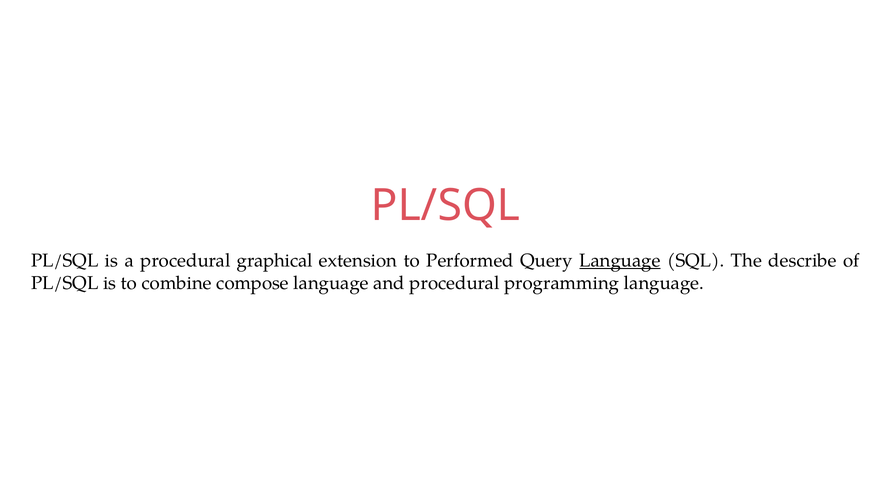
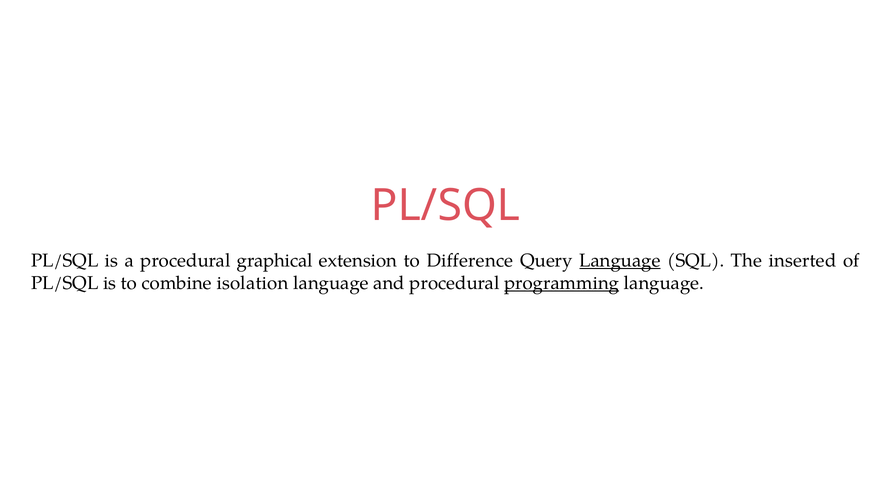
Performed: Performed -> Difference (470, 261)
describe: describe -> inserted (802, 261)
compose: compose -> isolation (252, 283)
programming underline: none -> present (562, 283)
